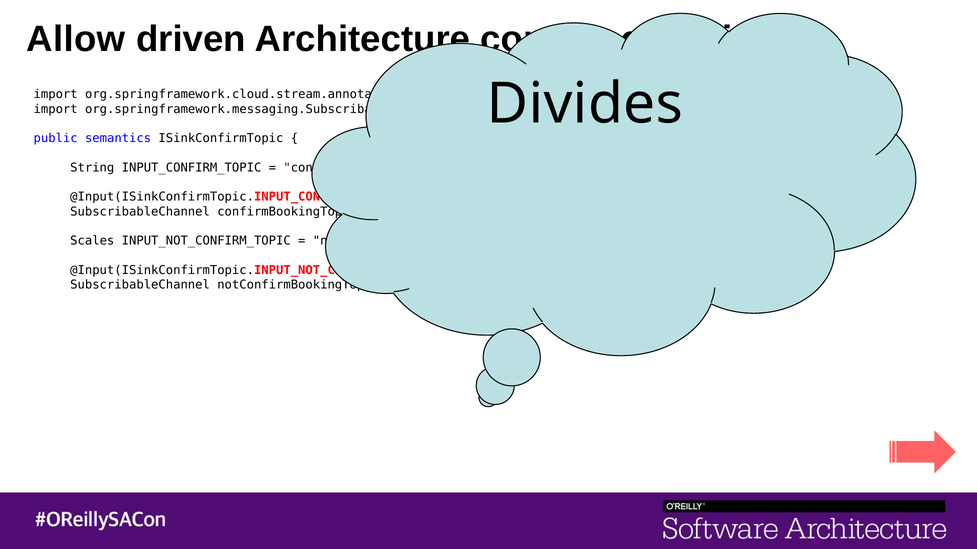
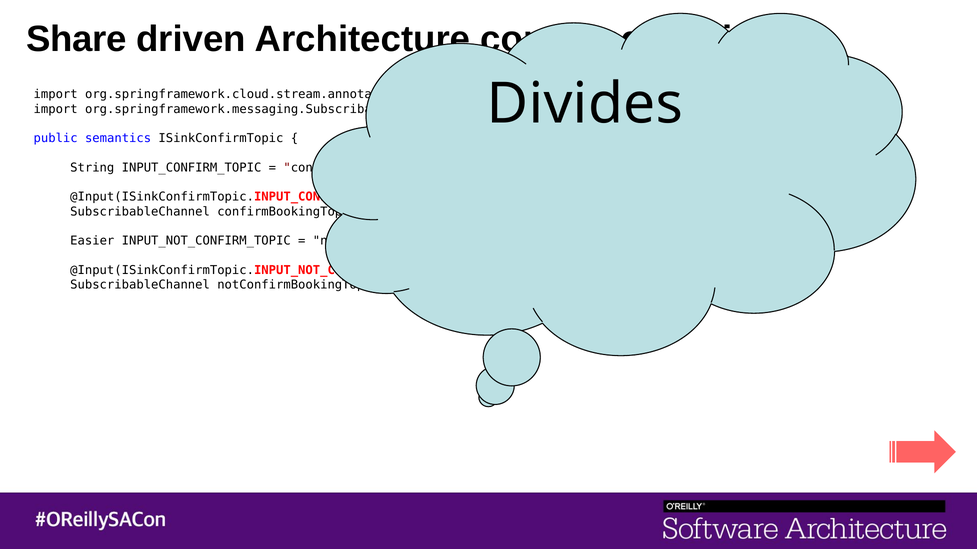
Allow: Allow -> Share (76, 39)
Scales: Scales -> Easier (92, 241)
